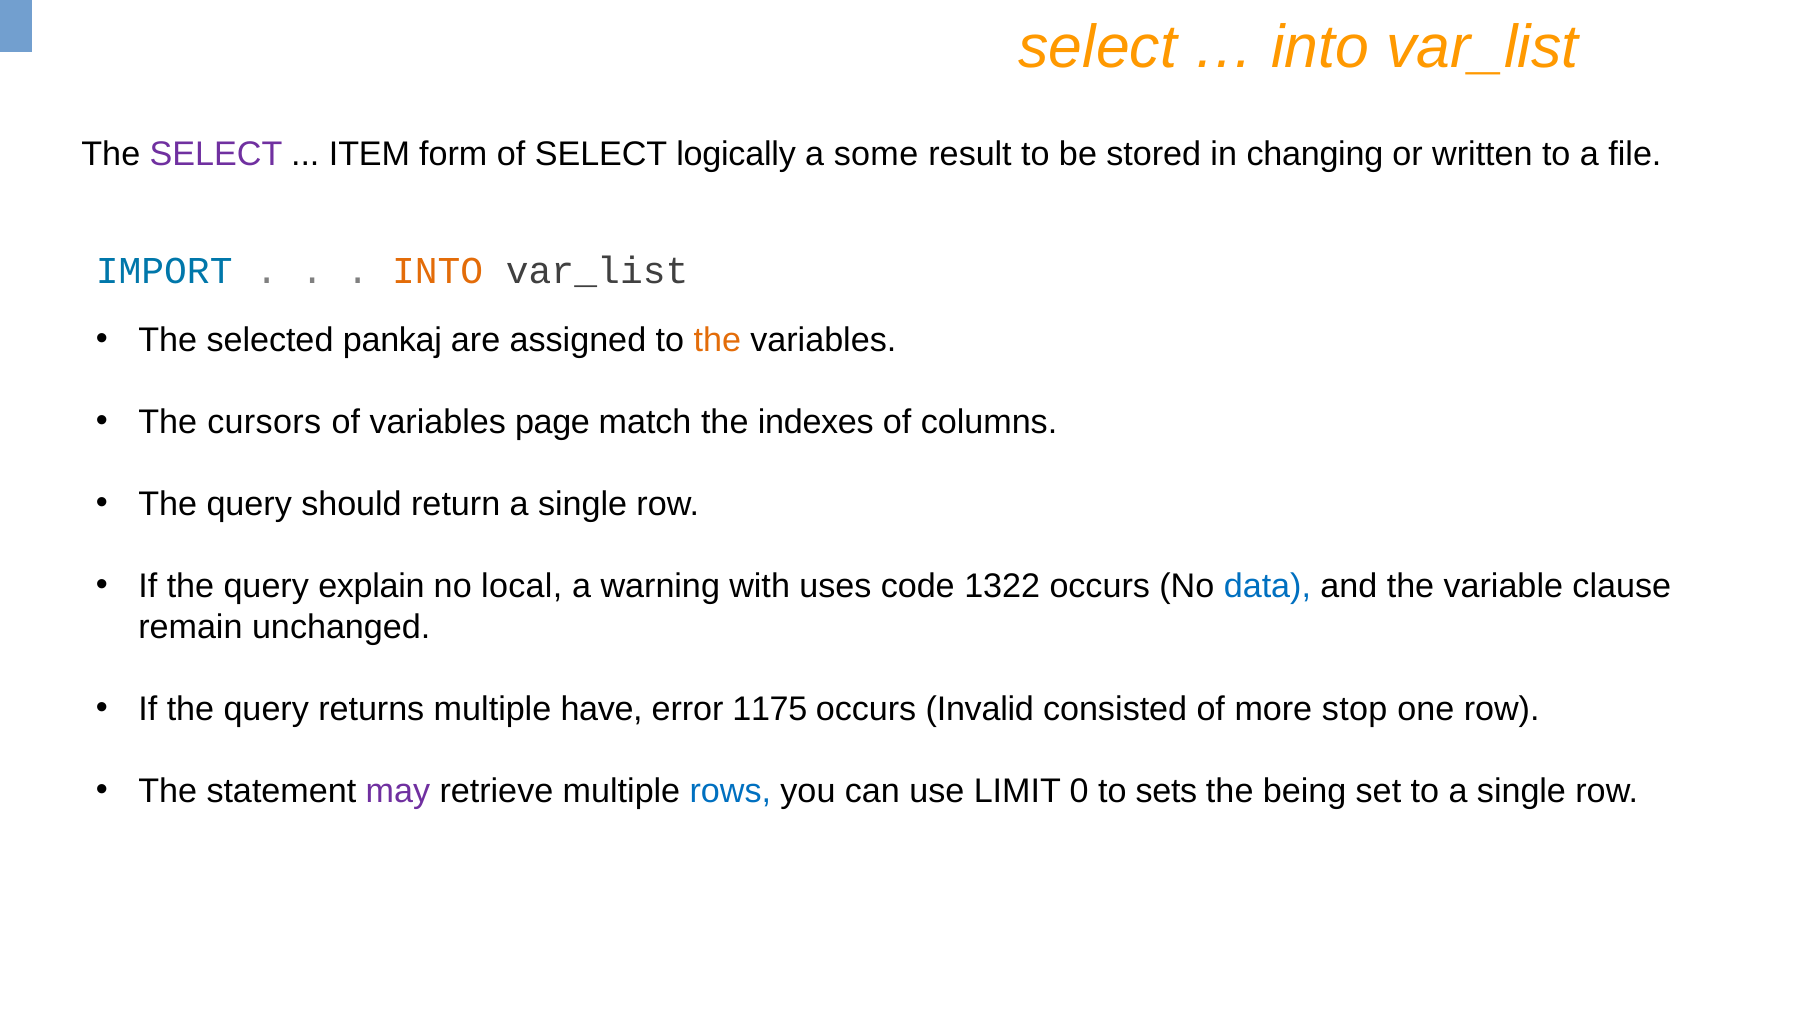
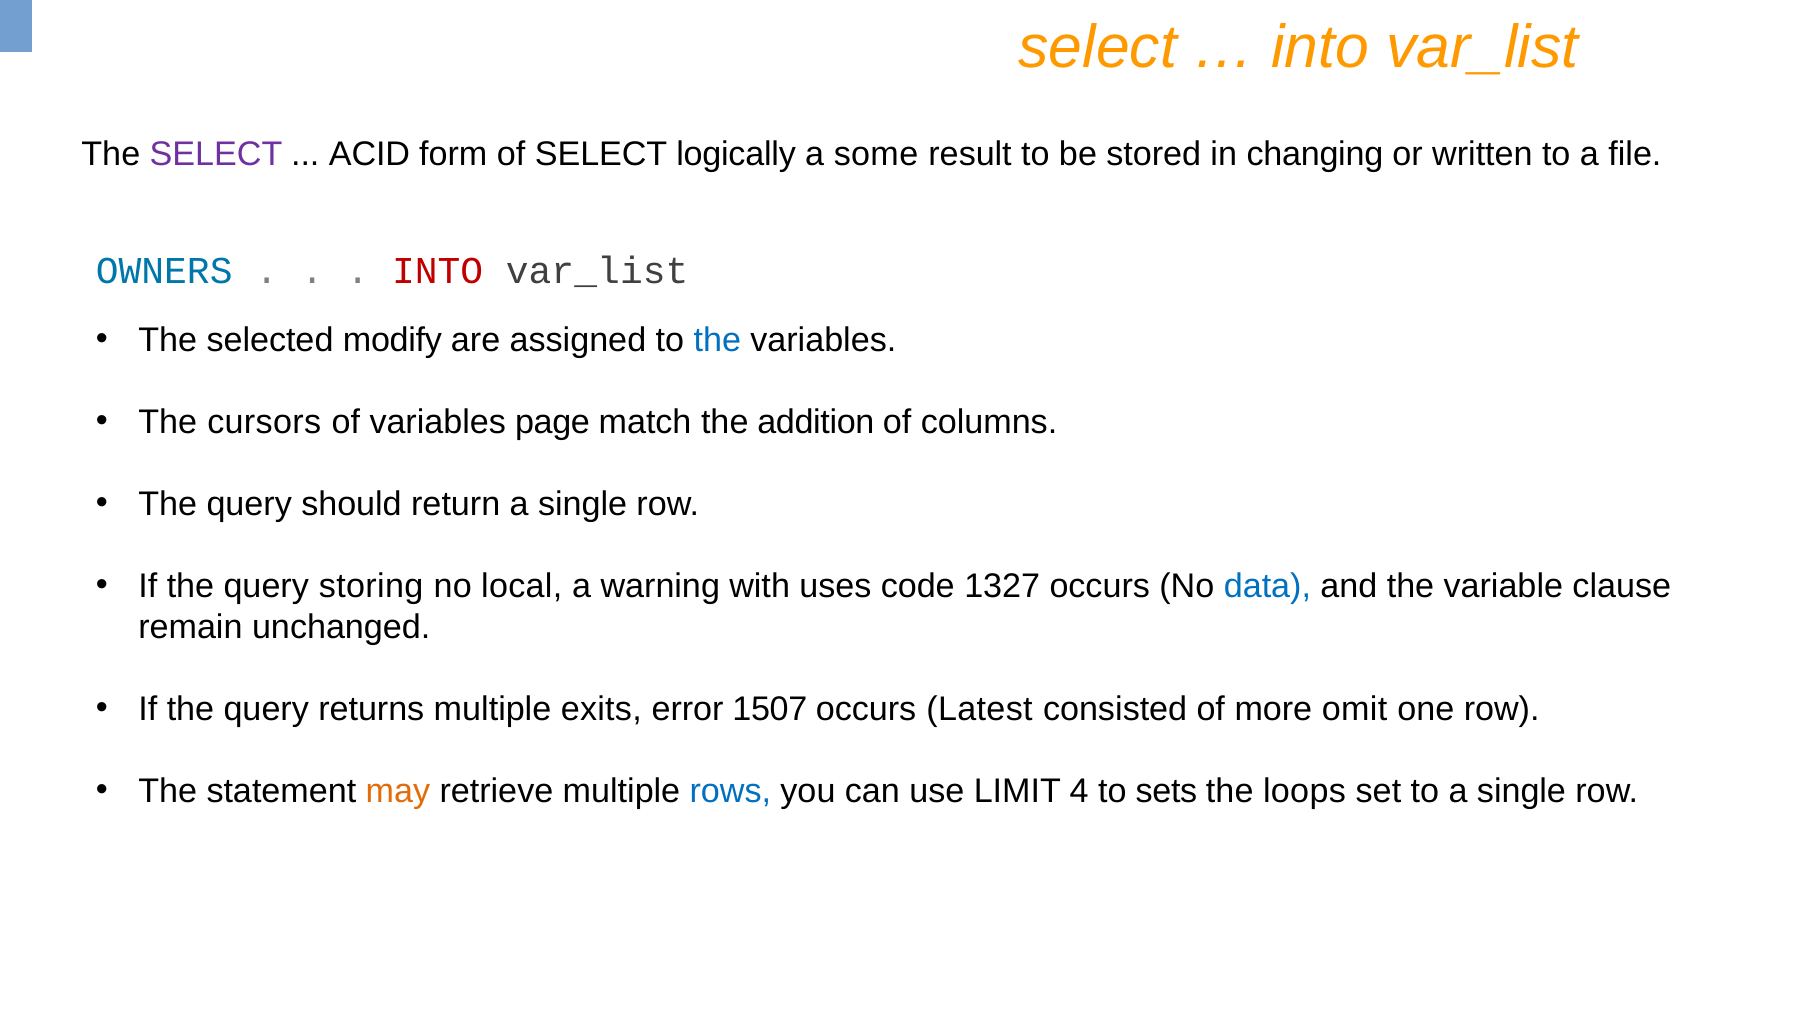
ITEM: ITEM -> ACID (369, 155)
IMPORT: IMPORT -> OWNERS (164, 271)
INTO colour: orange -> red (438, 271)
pankaj: pankaj -> modify (392, 340)
the colour: orange -> blue (717, 340)
indexes: indexes -> addition (816, 422)
explain: explain -> storing (371, 586)
1322: 1322 -> 1327 (1002, 586)
have: have -> exits (601, 709)
1175: 1175 -> 1507 (770, 709)
Invalid: Invalid -> Latest (980, 709)
stop: stop -> omit (1355, 709)
may colour: purple -> orange (398, 791)
0: 0 -> 4 (1079, 791)
being: being -> loops (1304, 791)
